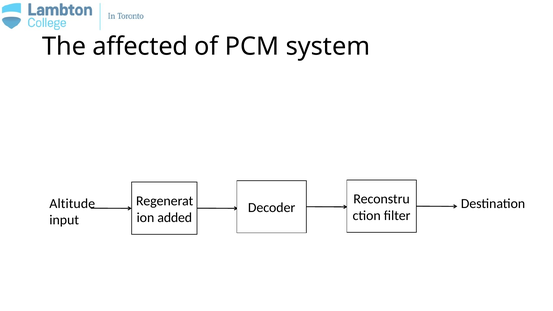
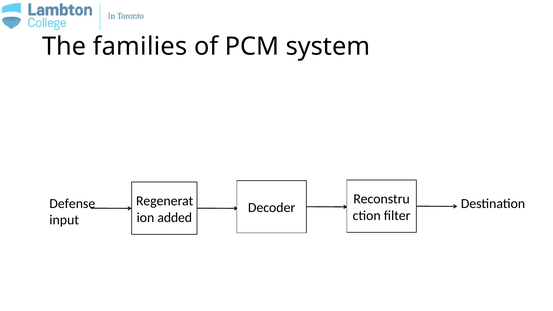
affected: affected -> families (140, 46)
Altitude: Altitude -> Defense (72, 203)
